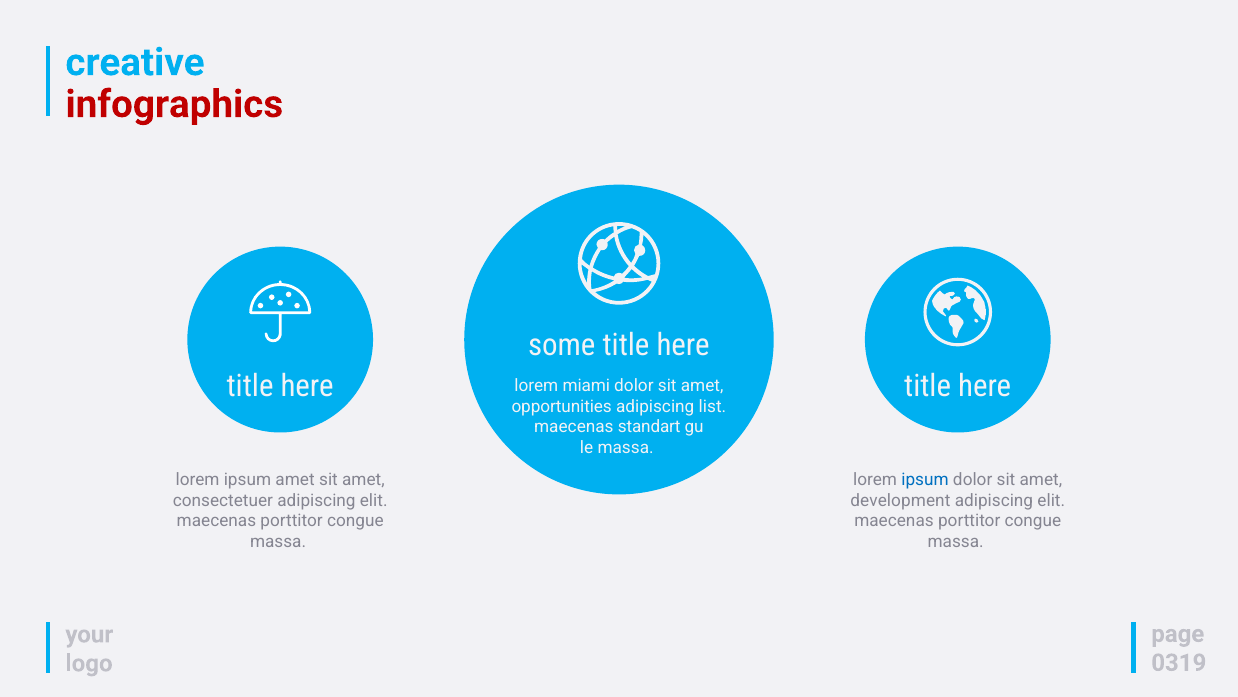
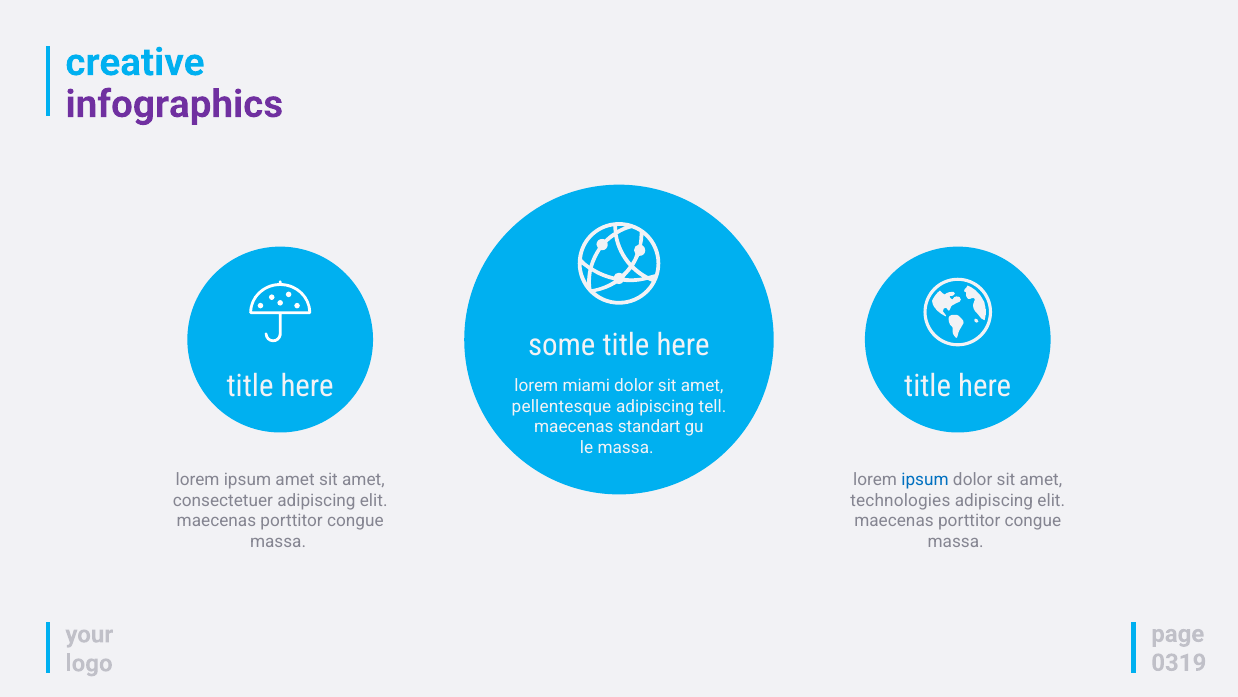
infographics colour: red -> purple (174, 104)
opportunities: opportunities -> pellentesque (562, 406)
list: list -> tell (712, 406)
development: development -> technologies (900, 500)
